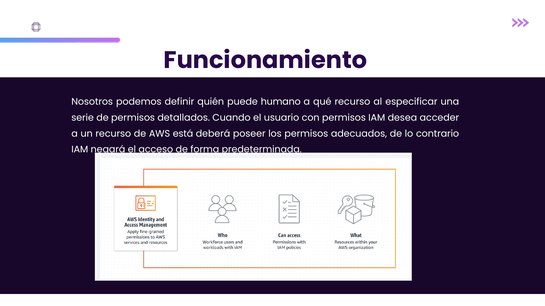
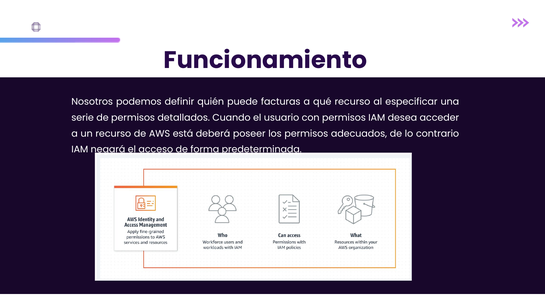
humano: humano -> facturas (281, 102)
